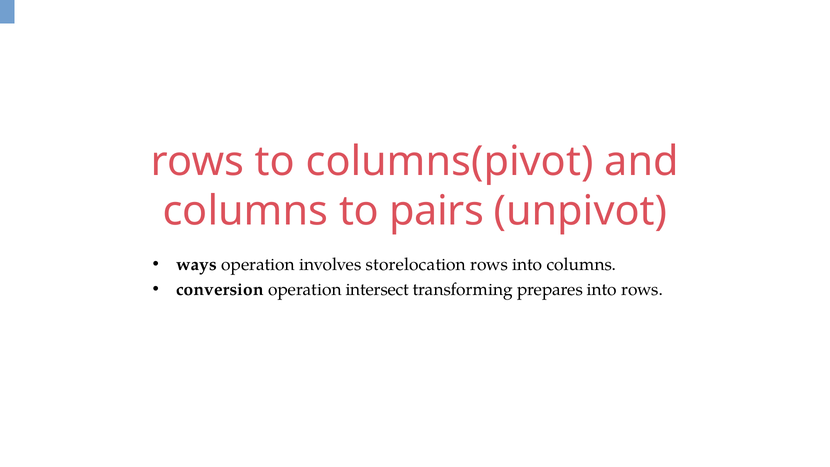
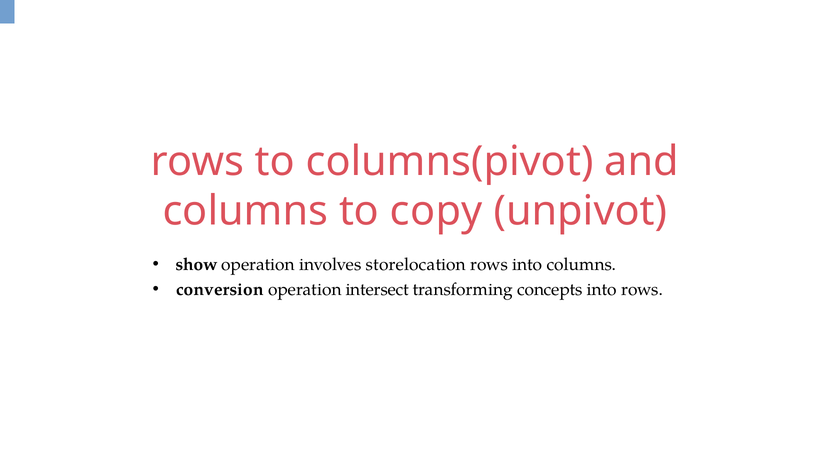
pairs: pairs -> copy (436, 211)
ways: ways -> show (197, 264)
prepares: prepares -> concepts (550, 289)
